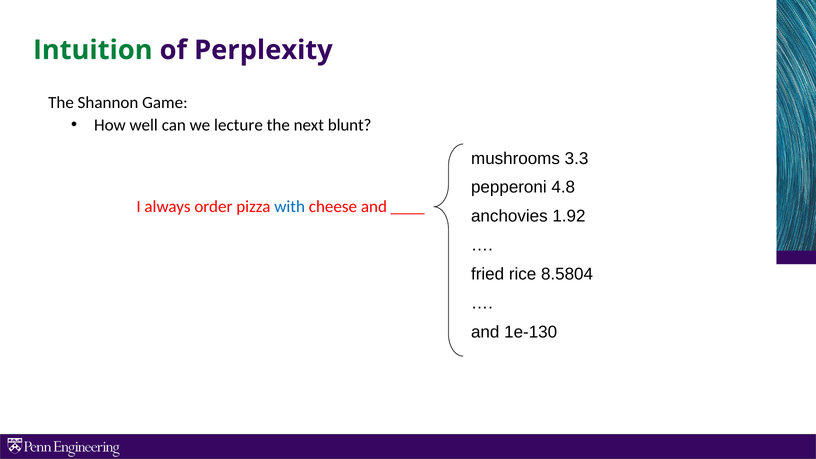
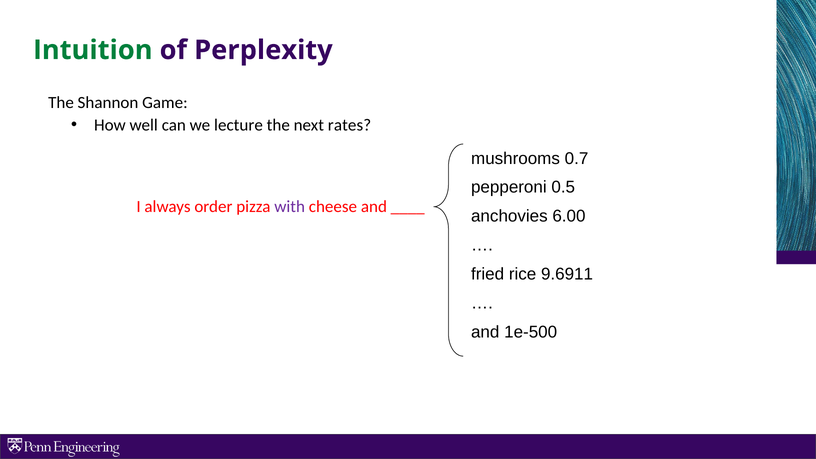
blunt: blunt -> rates (350, 125)
3.3: 3.3 -> 0.7 (577, 158)
4.8: 4.8 -> 0.5 (563, 187)
with colour: blue -> purple (290, 207)
1.92: 1.92 -> 6.00 (569, 216)
8.5804: 8.5804 -> 9.6911 (567, 274)
1e-130: 1e-130 -> 1e-500 (531, 332)
